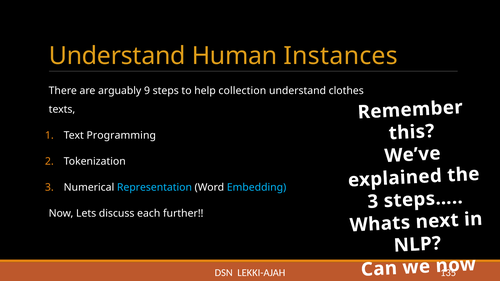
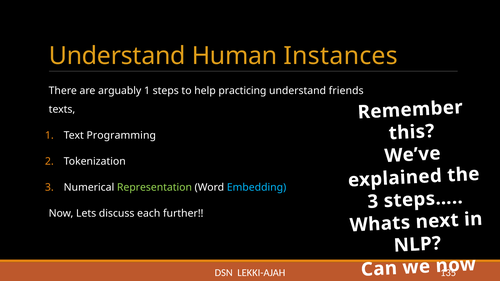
arguably 9: 9 -> 1 (147, 91)
collection: collection -> practicing (242, 91)
clothes: clothes -> friends (346, 91)
Representation colour: light blue -> light green (154, 188)
